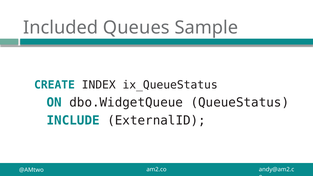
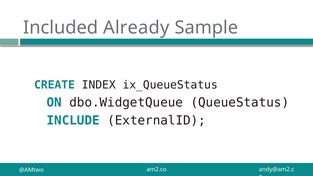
Queues: Queues -> Already (136, 28)
